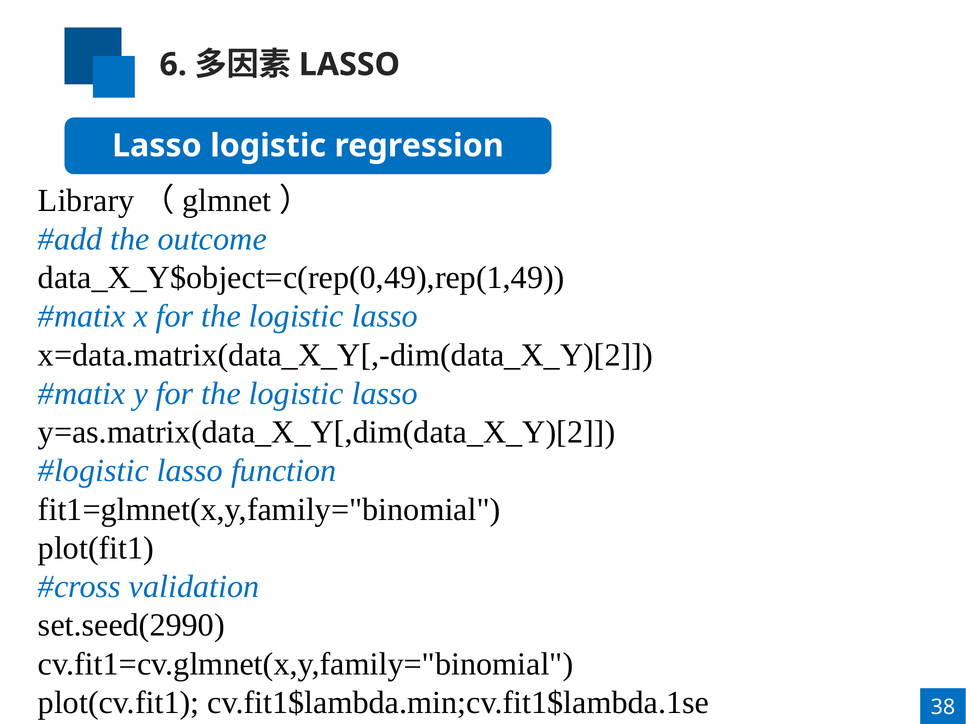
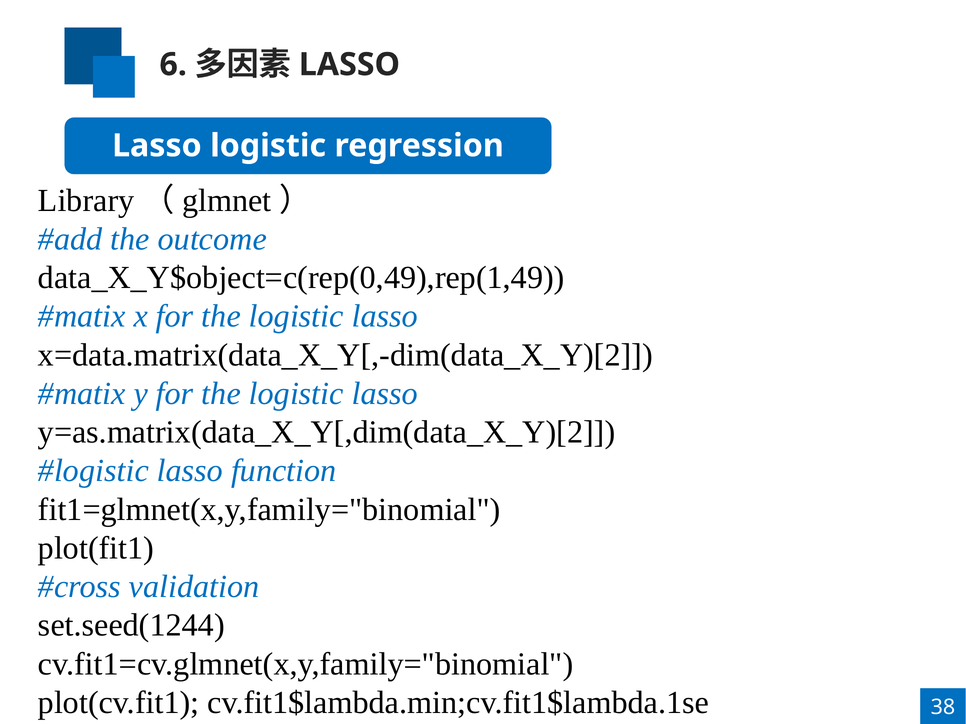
set.seed(2990: set.seed(2990 -> set.seed(1244 (131, 626)
